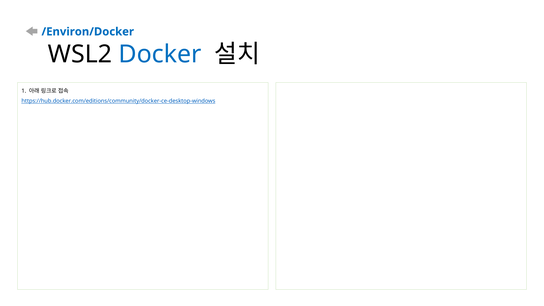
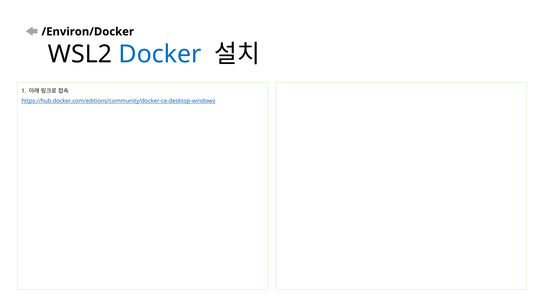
/Environ/Docker colour: blue -> black (88, 32)
